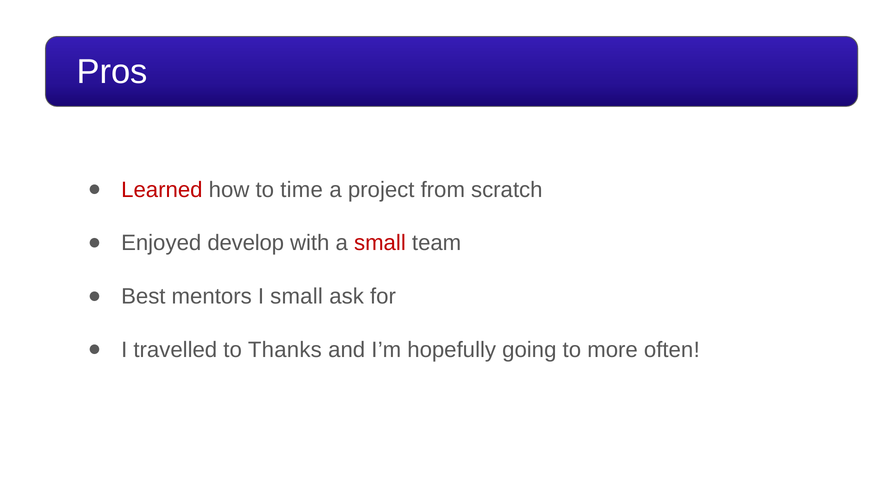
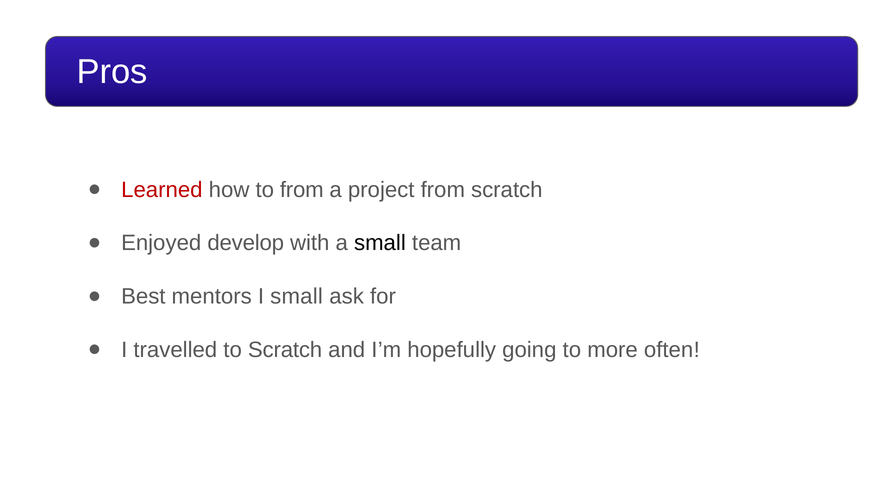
to time: time -> from (302, 190)
small colour: red -> black (380, 243)
to Thanks: Thanks -> Scratch (285, 349)
